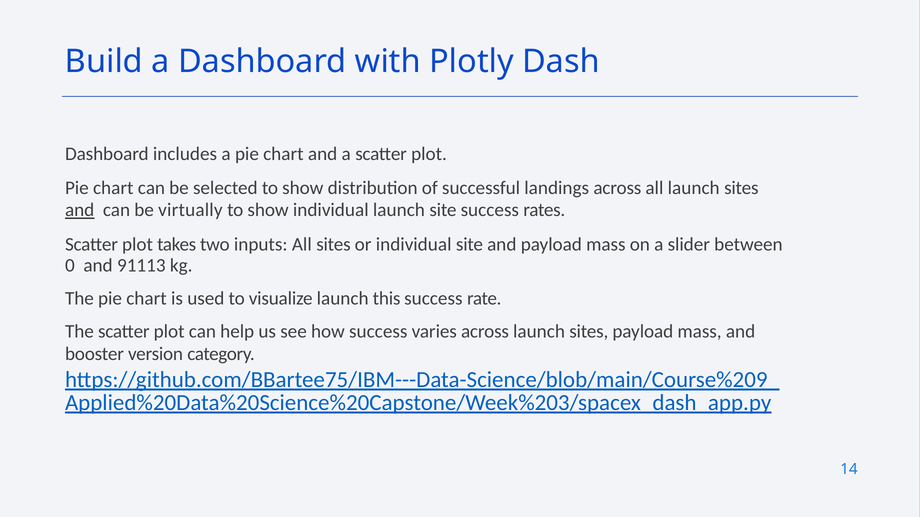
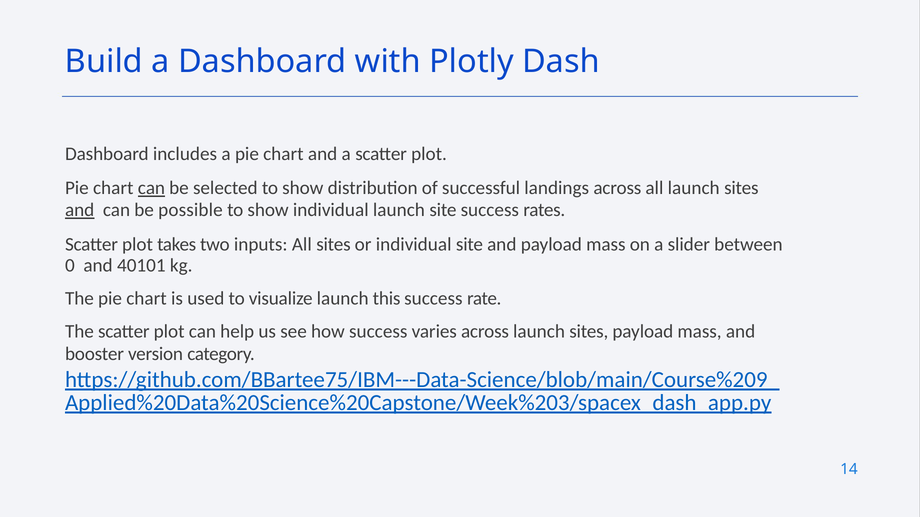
can underline: none -> present (151, 188)
virtually: virtually -> possible (190, 210)
91113: 91113 -> 40101 (141, 266)
